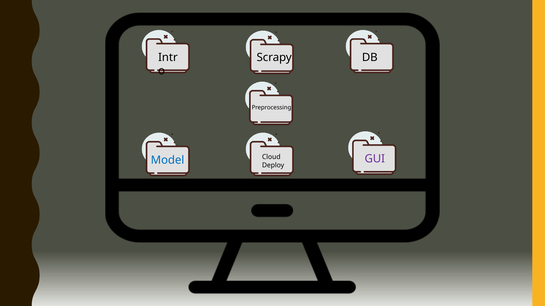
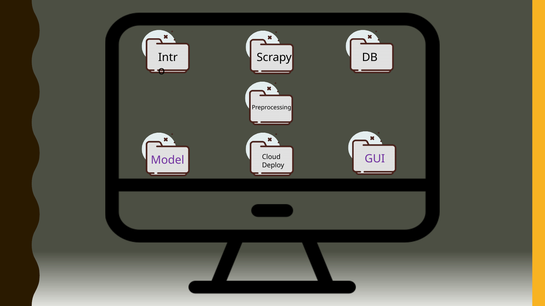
Model colour: blue -> purple (168, 160)
